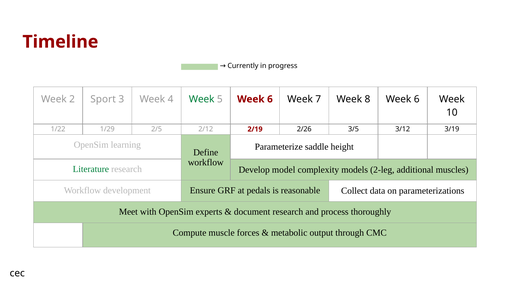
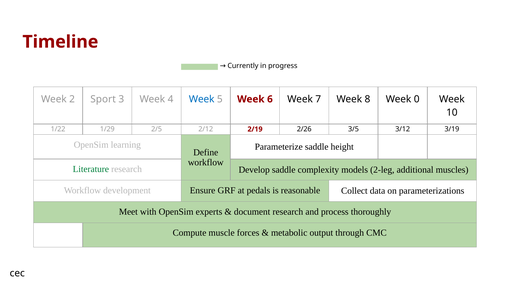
Week colour: green -> blue (202, 99)
8 Week 6: 6 -> 0 (417, 99)
Develop model: model -> saddle (284, 170)
